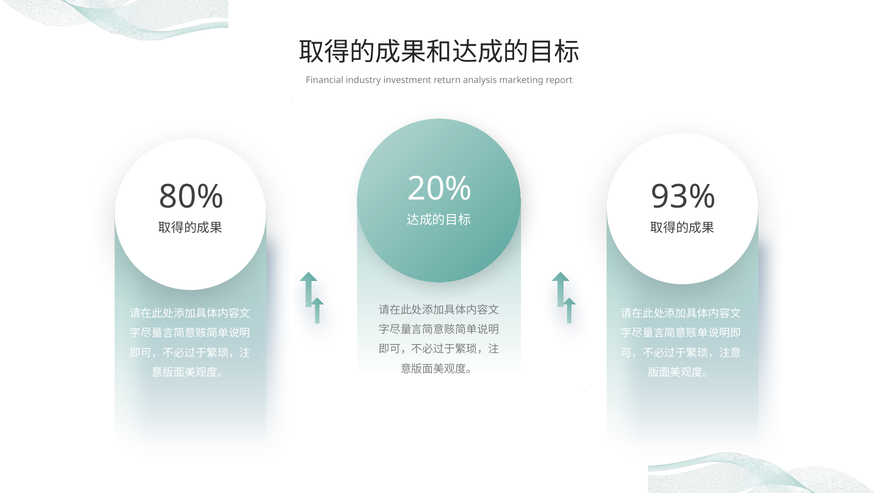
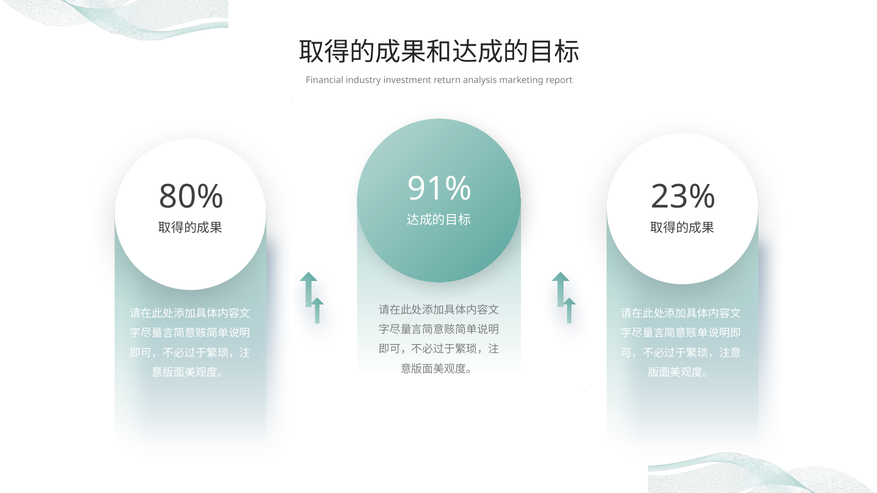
20%: 20% -> 91% (440, 189)
93%: 93% -> 23% (683, 197)
